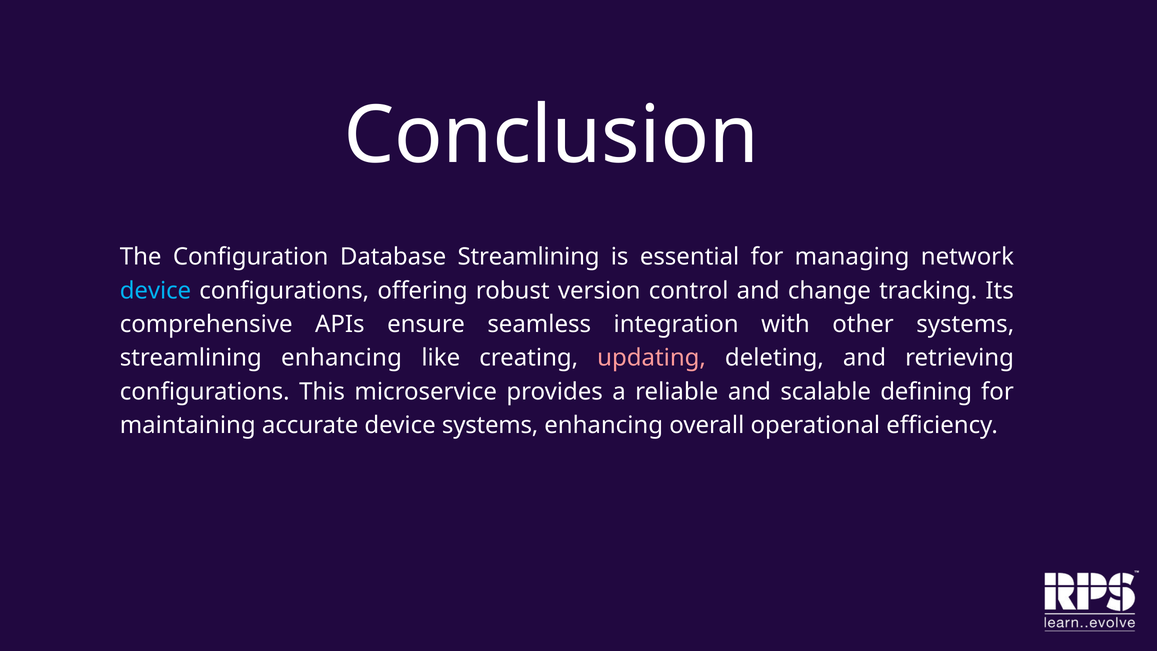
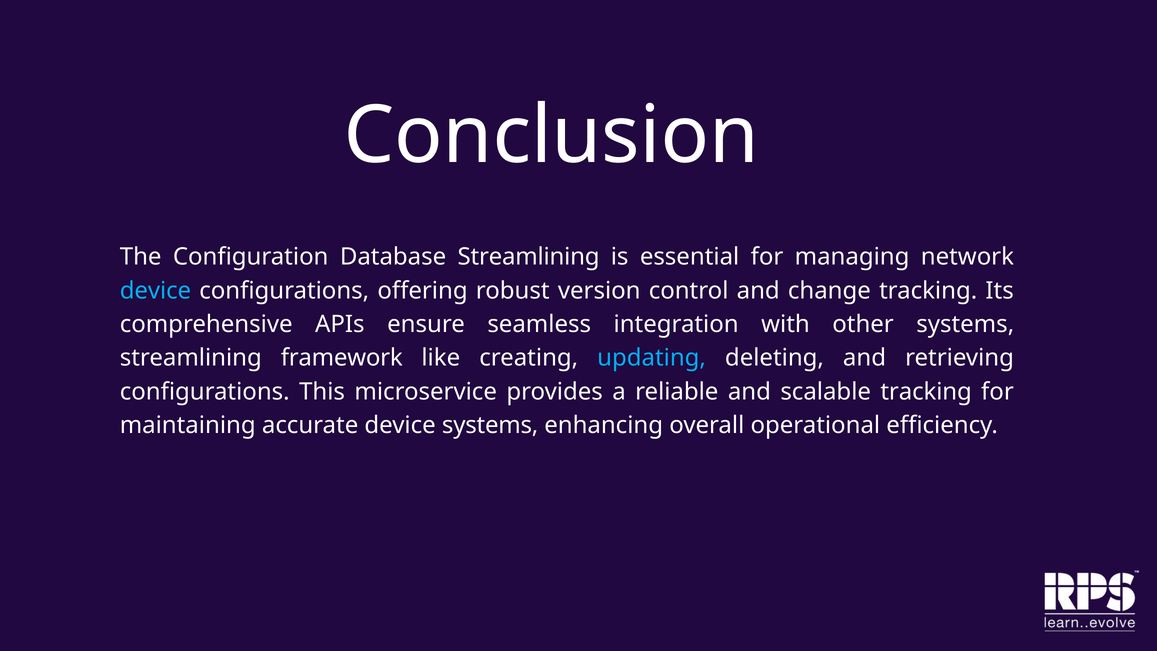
streamlining enhancing: enhancing -> framework (342, 358)
updating colour: pink -> light blue (652, 358)
scalable defining: defining -> tracking (926, 392)
